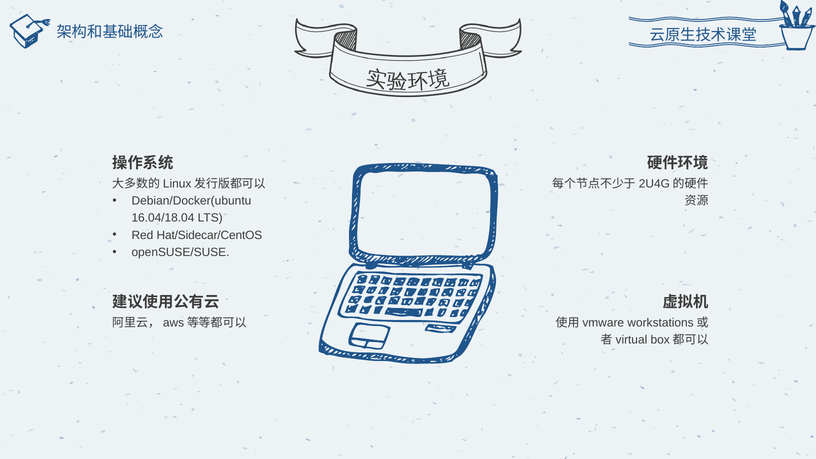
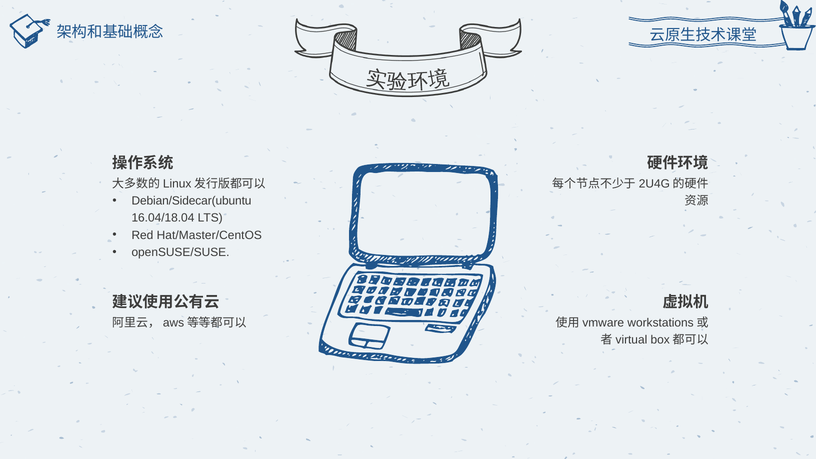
Debian/Docker(ubuntu: Debian/Docker(ubuntu -> Debian/Sidecar(ubuntu (191, 201)
Hat/Sidecar/CentOS: Hat/Sidecar/CentOS -> Hat/Master/CentOS (209, 235)
